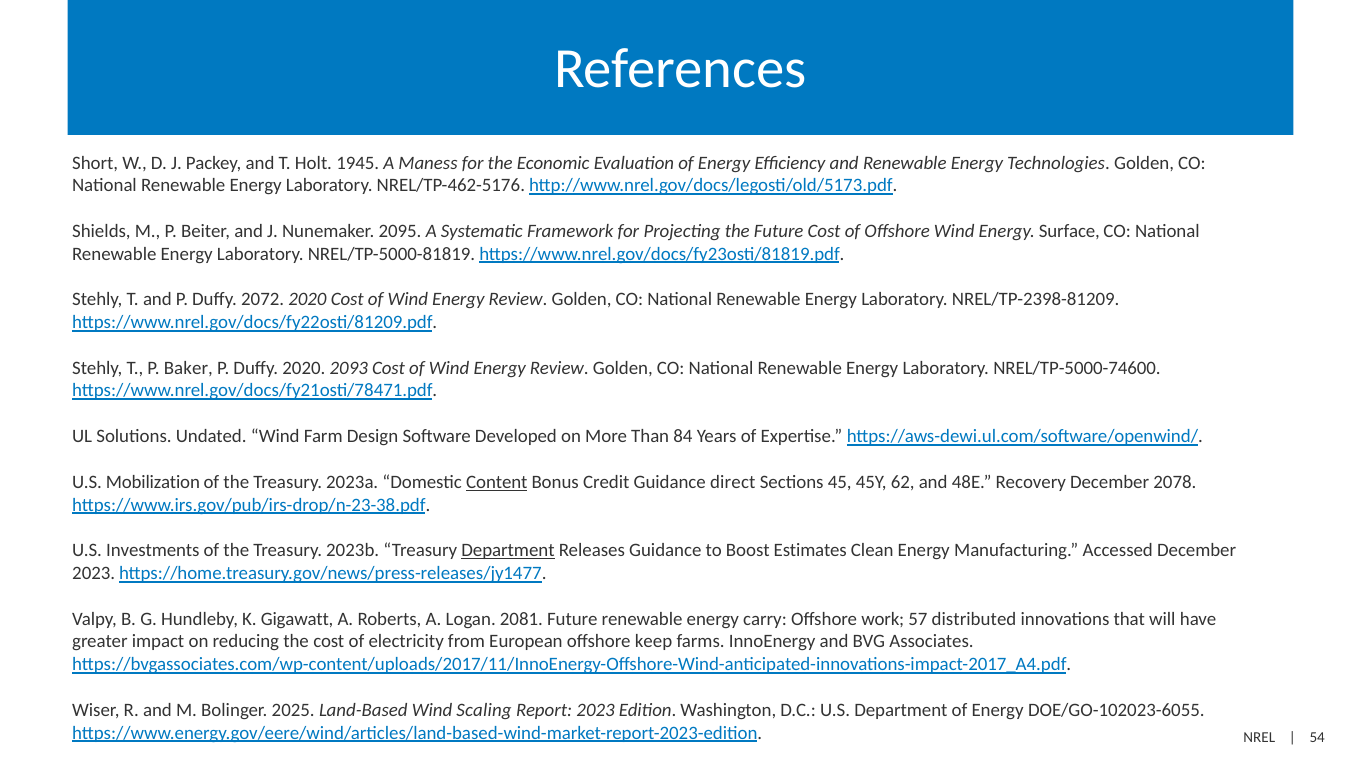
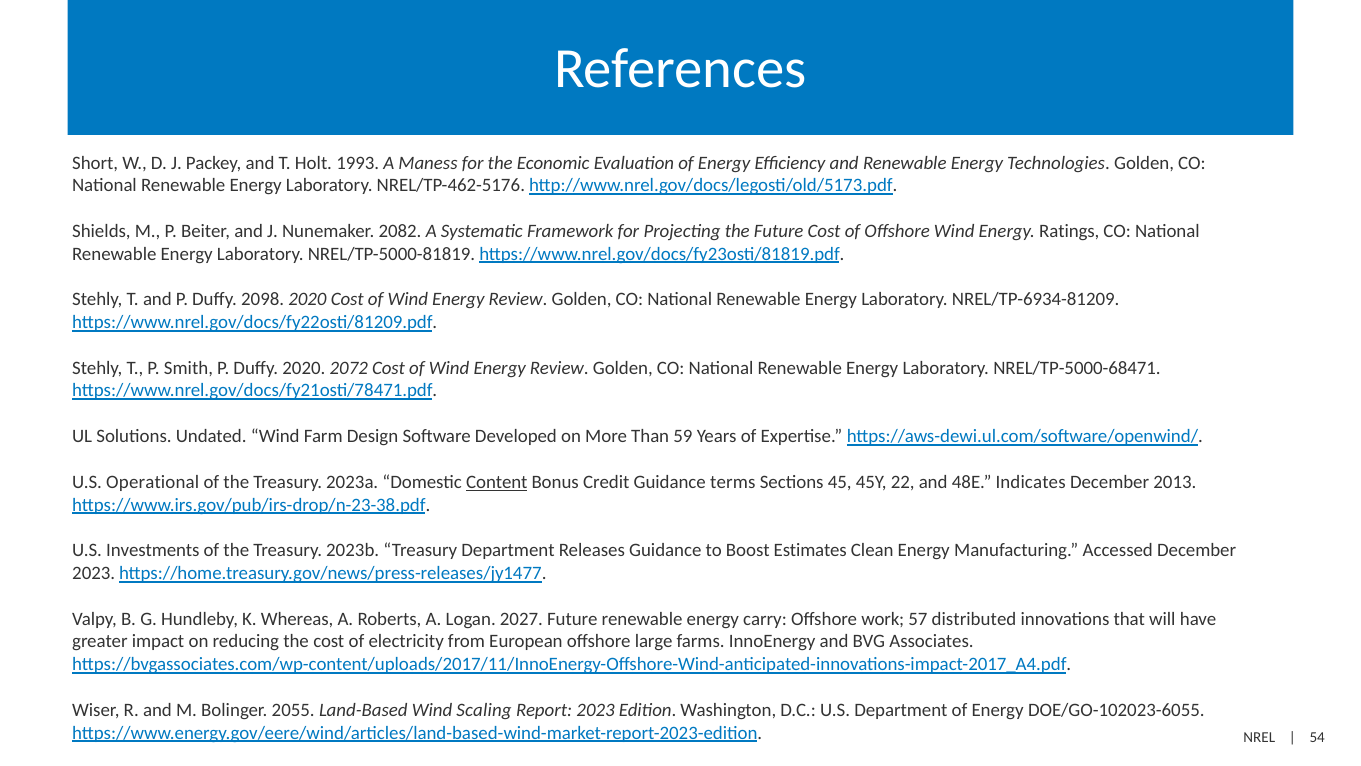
1945: 1945 -> 1993 (358, 163)
2095: 2095 -> 2082 (400, 231)
Surface: Surface -> Ratings (1069, 231)
2072: 2072 -> 2098 (263, 299)
NREL/TP-2398-81209: NREL/TP-2398-81209 -> NREL/TP-6934-81209 (1036, 299)
Baker: Baker -> Smith (188, 368)
2093: 2093 -> 2072 (349, 368)
NREL/TP-5000-74600: NREL/TP-5000-74600 -> NREL/TP-5000-68471 (1077, 368)
84: 84 -> 59 (683, 436)
Mobilization: Mobilization -> Operational (153, 482)
direct: direct -> terms (733, 482)
62: 62 -> 22 (903, 482)
Recovery: Recovery -> Indicates (1031, 482)
2078: 2078 -> 2013 (1175, 482)
Department underline: present -> none (508, 550)
Gigawatt: Gigawatt -> Whereas (297, 619)
2081: 2081 -> 2027 (521, 619)
keep: keep -> large (654, 641)
2025: 2025 -> 2055 (293, 710)
